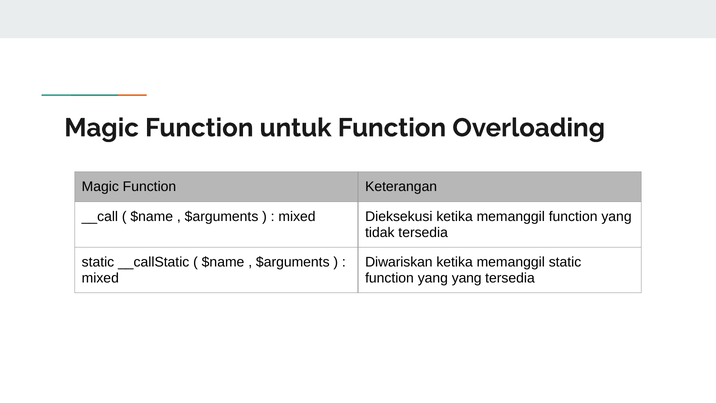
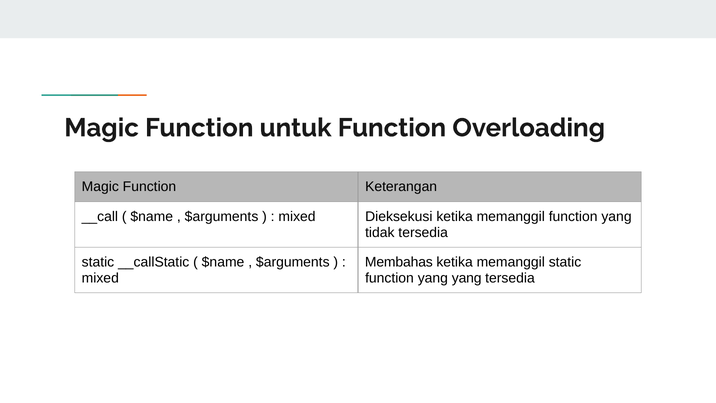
Diwariskan: Diwariskan -> Membahas (399, 262)
